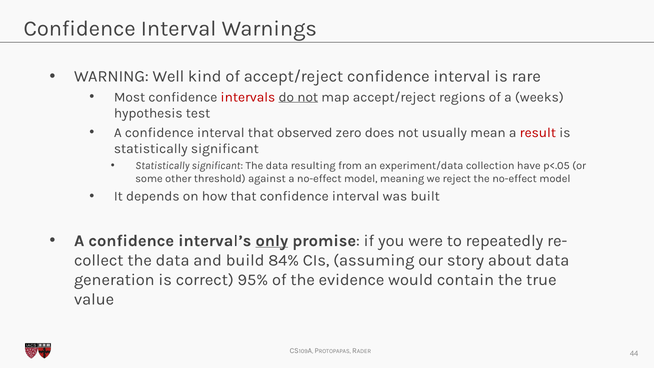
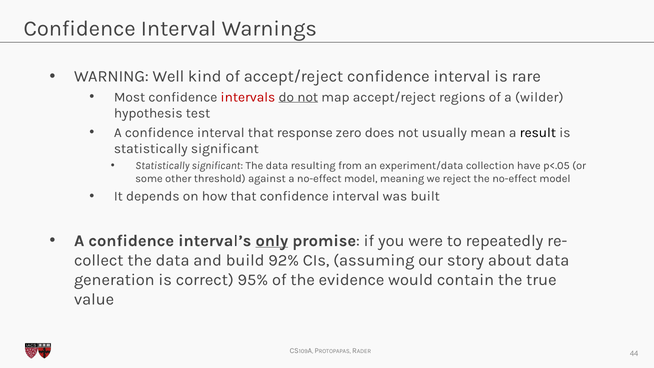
weeks: weeks -> wilder (539, 97)
observed: observed -> response (305, 133)
result colour: red -> black (538, 133)
84%: 84% -> 92% (284, 260)
